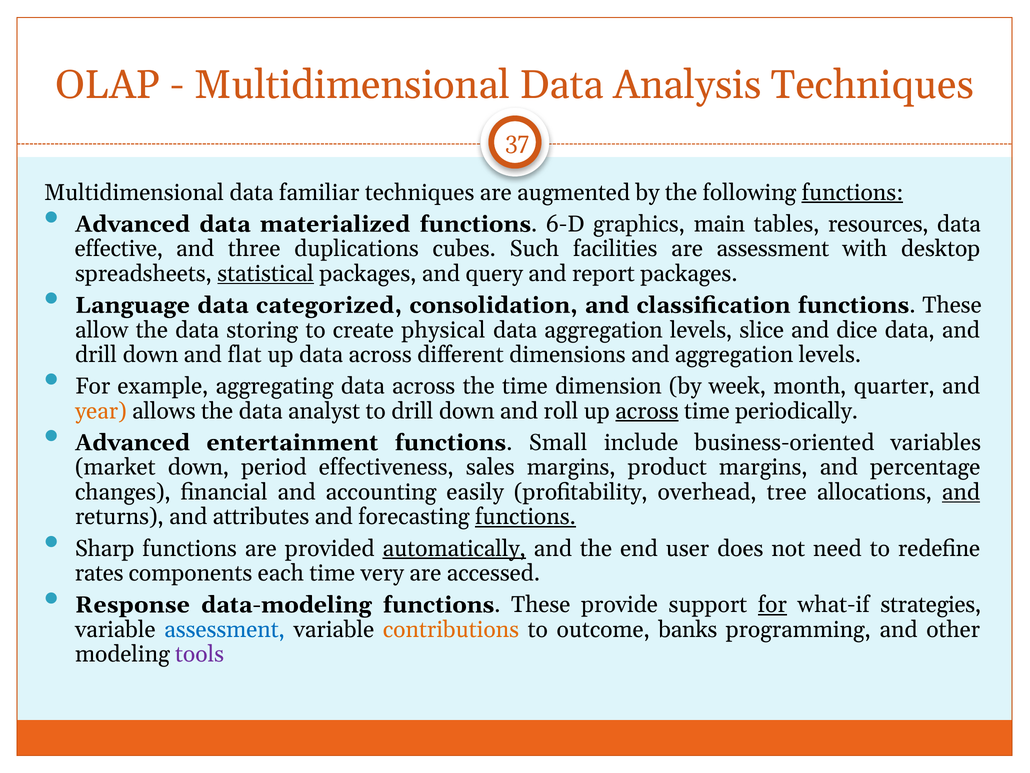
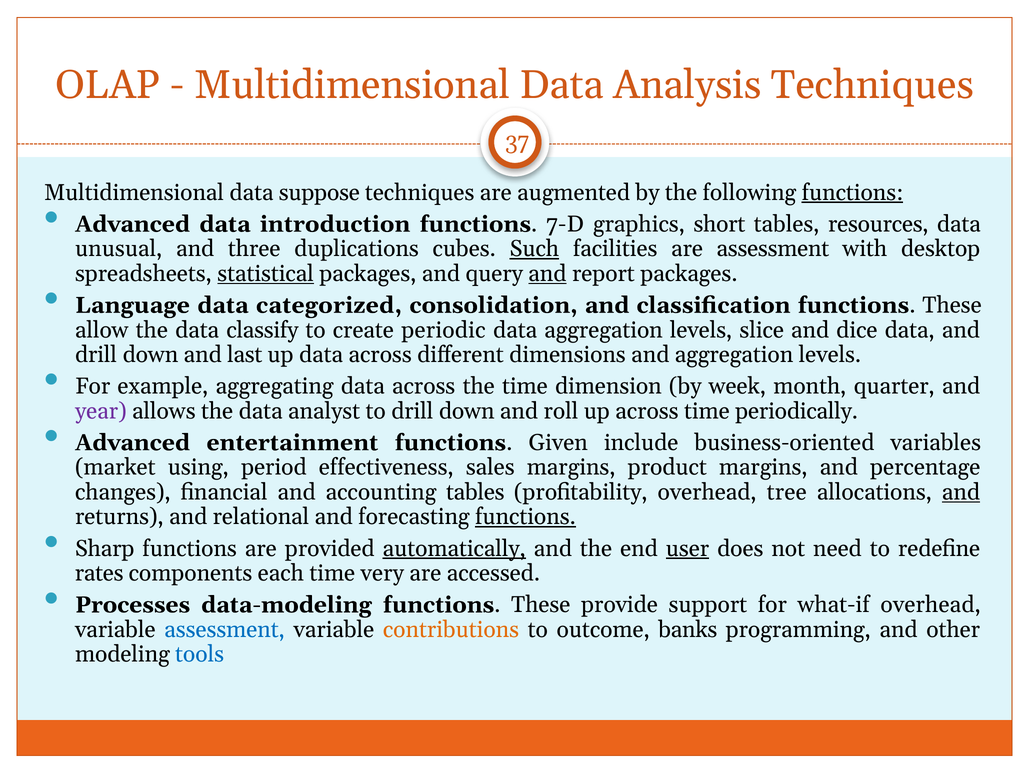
familiar: familiar -> suppose (319, 192)
materialized: materialized -> introduction (335, 224)
6-D: 6-D -> 7-D (565, 224)
main: main -> short (719, 224)
effective: effective -> unusual (119, 249)
Such underline: none -> present (534, 249)
and underline: none -> present (547, 273)
storing: storing -> classify (262, 330)
physical: physical -> periodic (443, 330)
flat: flat -> last (245, 354)
year colour: orange -> purple (101, 411)
across underline: present -> none (647, 411)
Small: Small -> Given (558, 442)
market down: down -> using (198, 467)
accounting easily: easily -> tables (475, 492)
attributes: attributes -> relational (261, 516)
user underline: none -> present (687, 548)
Response: Response -> Processes (133, 604)
for underline: present -> none (772, 604)
what-if strategies: strategies -> overhead (931, 604)
tools colour: purple -> blue (200, 654)
